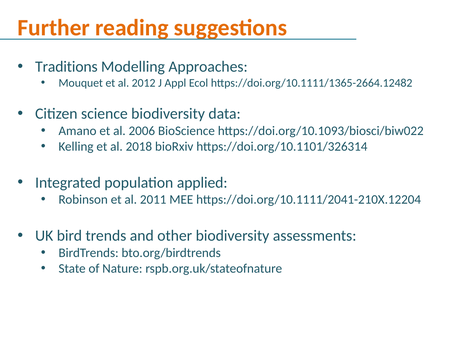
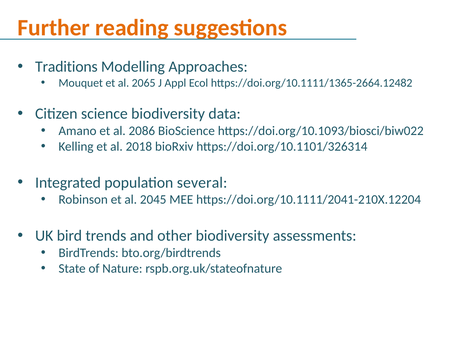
2012: 2012 -> 2065 (144, 83)
2006: 2006 -> 2086 (142, 131)
applied: applied -> several (202, 182)
2011: 2011 -> 2045 (153, 199)
